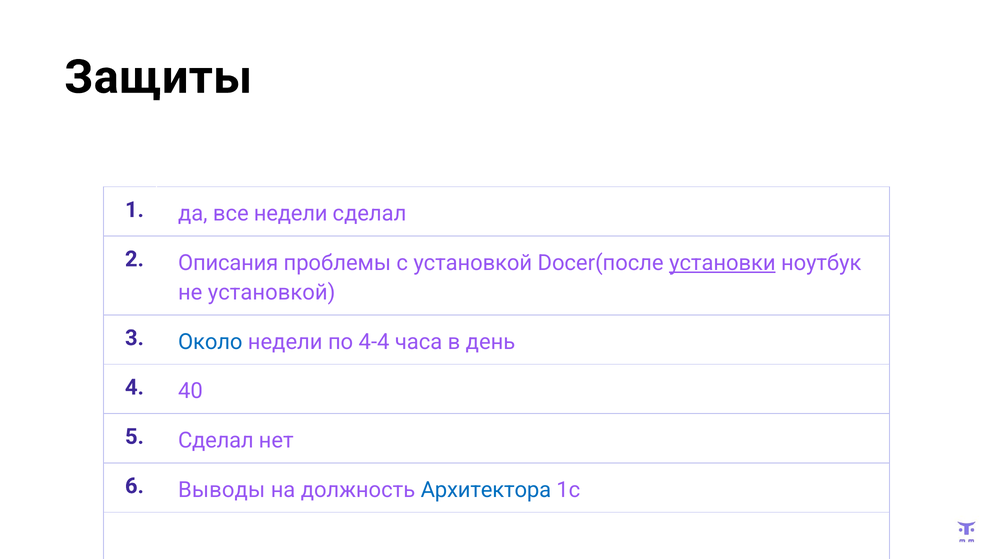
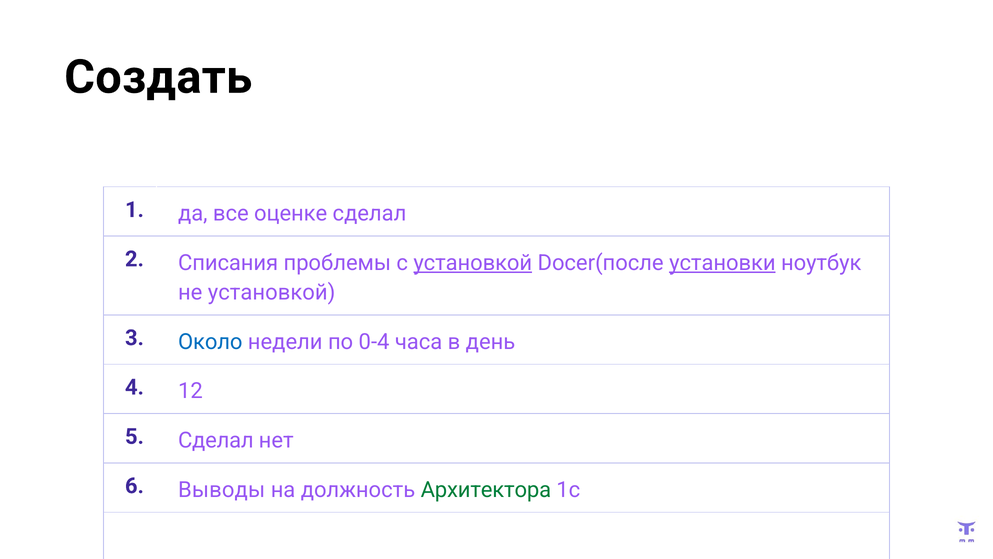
Защиты: Защиты -> Создать (158, 77)
все недели: недели -> оценке (291, 213)
Описания: Описания -> Списания (228, 263)
установкой underline: none -> present (473, 263)
4-4: 4-4 -> 0-4 (374, 341)
40: 40 -> 12 (190, 391)
Архитектора colour: blue -> green (486, 489)
